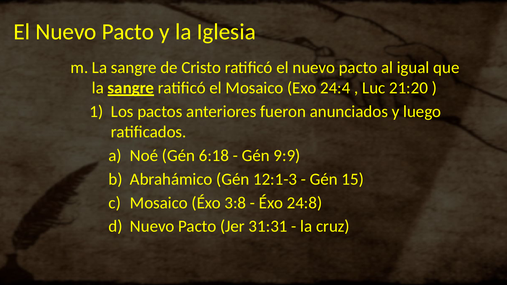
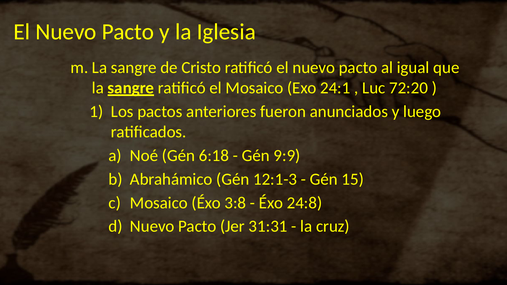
24:4: 24:4 -> 24:1 (335, 88)
21:20: 21:20 -> 72:20 (409, 88)
